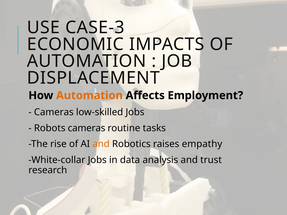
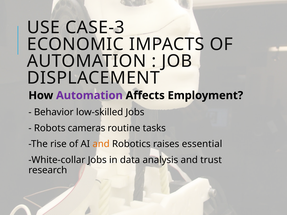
Automation colour: orange -> purple (89, 96)
Cameras: Cameras -> Behavior (54, 112)
empathy: empathy -> essential (202, 144)
